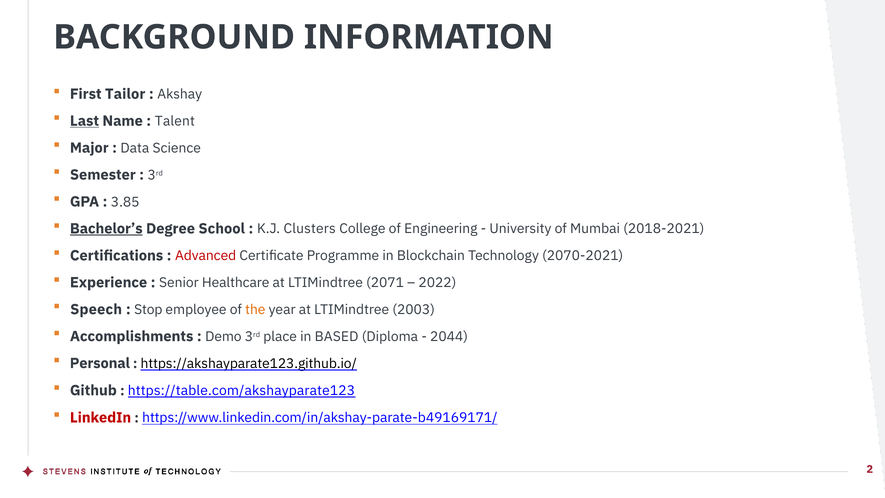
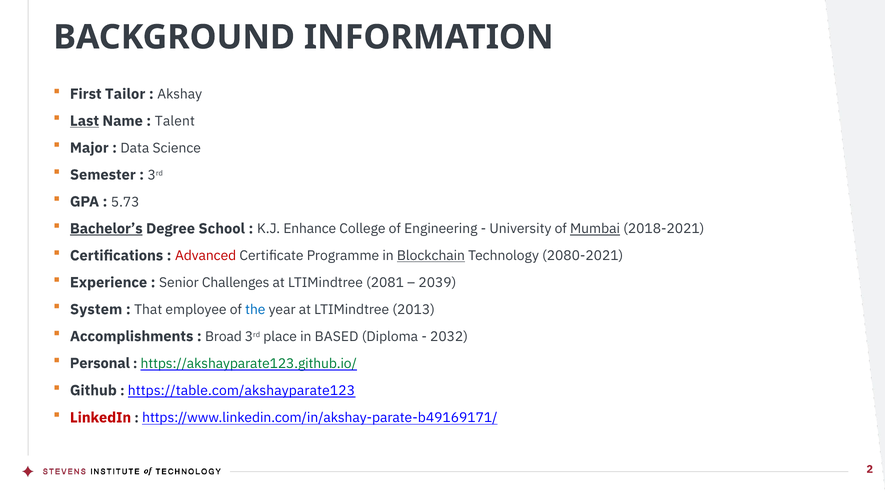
3.85: 3.85 -> 5.73 (125, 202)
Clusters: Clusters -> Enhance (310, 229)
Mumbai underline: none -> present (595, 229)
Blockchain underline: none -> present (431, 256)
2070-2021: 2070-2021 -> 2080-2021 (583, 256)
Healthcare: Healthcare -> Challenges (236, 283)
2071: 2071 -> 2081 (385, 283)
2022: 2022 -> 2039 (437, 283)
Speech: Speech -> System (96, 309)
Stop: Stop -> That (148, 310)
the colour: orange -> blue (255, 310)
2003: 2003 -> 2013 (414, 310)
Demo: Demo -> Broad (223, 336)
2044: 2044 -> 2032 (449, 336)
https://akshayparate123.github.io/ colour: black -> green (249, 363)
